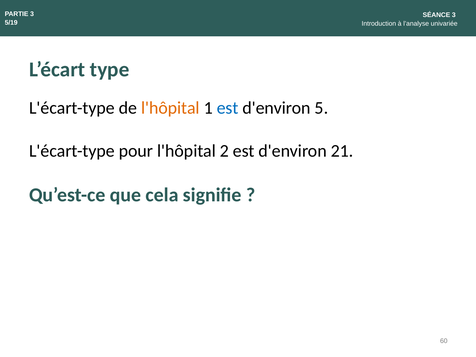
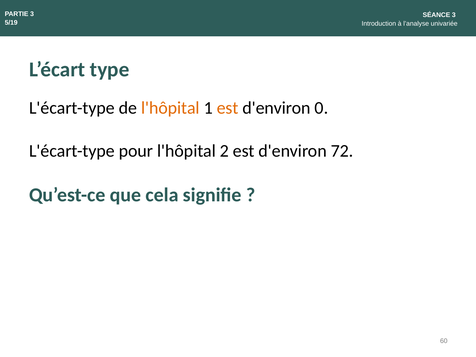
est colour: blue -> orange (228, 108)
5: 5 -> 0 (321, 108)
21: 21 -> 72 (342, 151)
